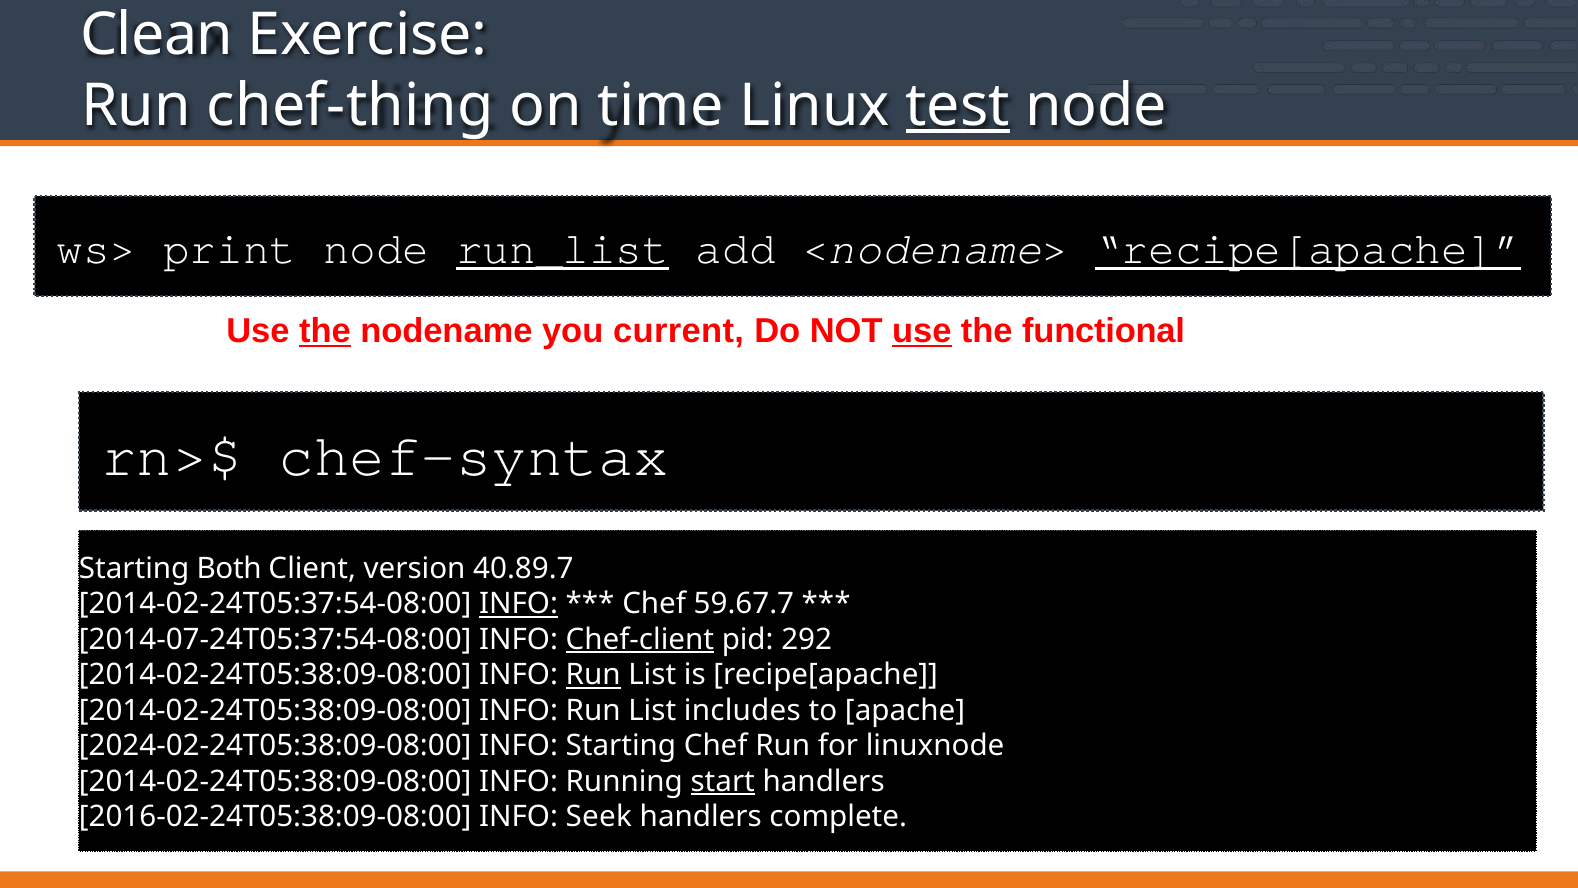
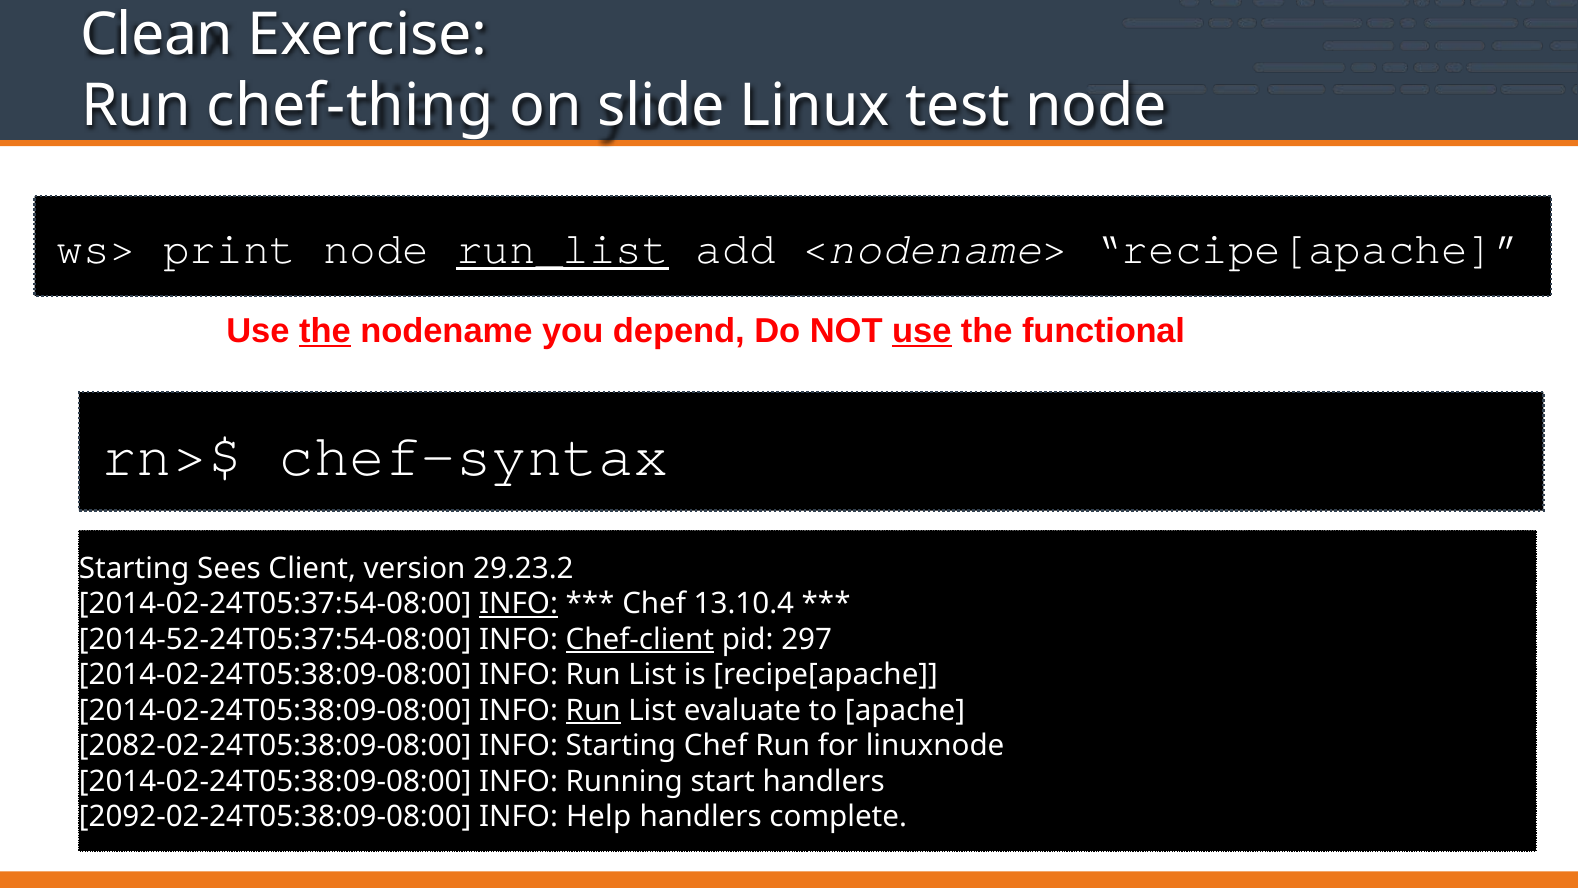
time: time -> slide (661, 106)
test underline: present -> none (958, 106)
recipe[apache underline: present -> none (1308, 249)
current: current -> depend (679, 331)
Both: Both -> Sees (229, 568)
40.89.7: 40.89.7 -> 29.23.2 (523, 568)
59.67.7: 59.67.7 -> 13.10.4 (744, 604)
2014-07-24T05:37:54-08:00: 2014-07-24T05:37:54-08:00 -> 2014-52-24T05:37:54-08:00 (275, 639)
292: 292 -> 297 (807, 639)
Run underline: present -> none (593, 675)
Run underline: none -> present (593, 710)
includes: includes -> evaluate (743, 710)
2024-02-24T05:38:09-08:00: 2024-02-24T05:38:09-08:00 -> 2082-02-24T05:38:09-08:00 (275, 746)
start underline: present -> none (723, 781)
2016-02-24T05:38:09-08:00: 2016-02-24T05:38:09-08:00 -> 2092-02-24T05:38:09-08:00 (275, 817)
Seek: Seek -> Help (599, 817)
